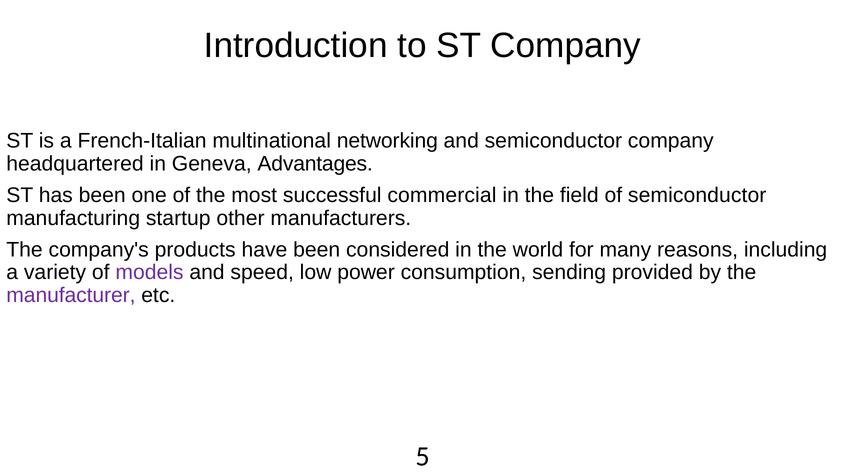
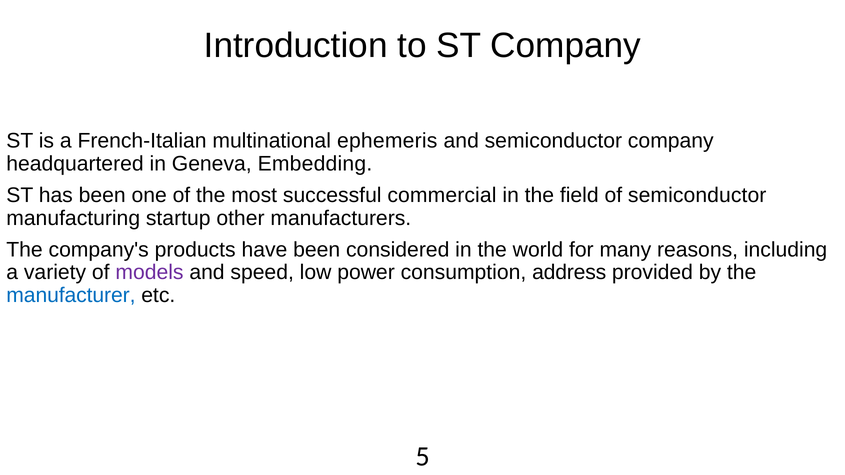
networking: networking -> ephemeris (387, 141)
Advantages: Advantages -> Embedding (315, 164)
sending: sending -> address (569, 273)
manufacturer colour: purple -> blue (71, 295)
